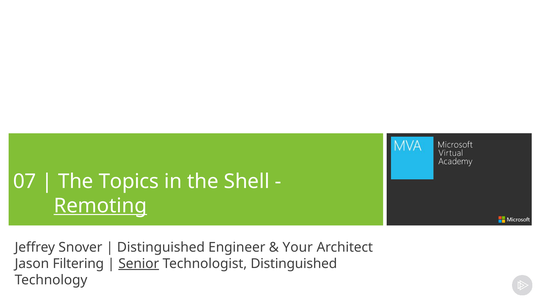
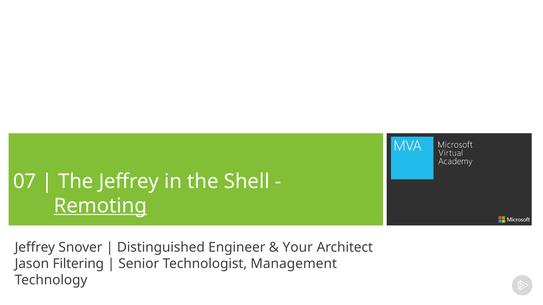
The Topics: Topics -> Jeffrey (129, 182)
Senior underline: present -> none (139, 264)
Technologist Distinguished: Distinguished -> Management (294, 264)
